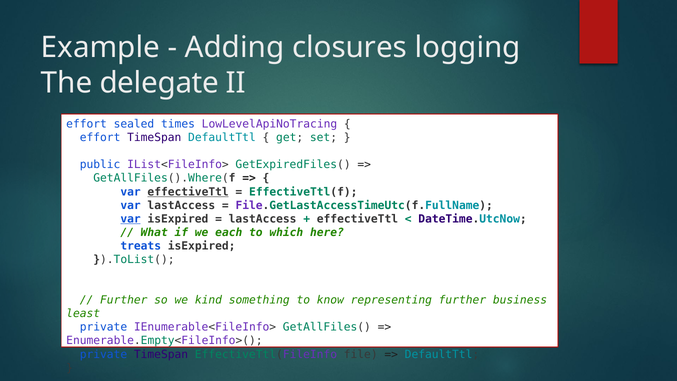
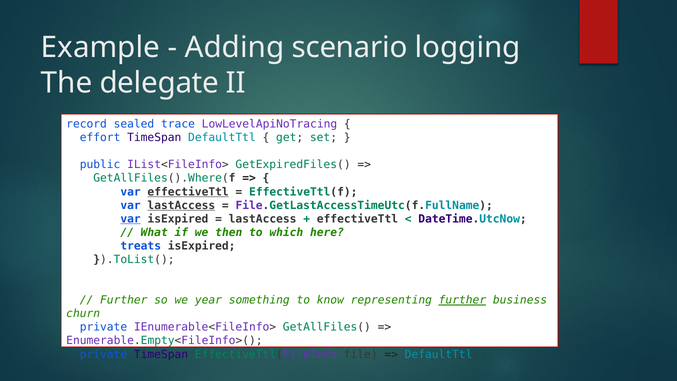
closures: closures -> scenario (350, 48)
effort: effort -> record (87, 124)
times: times -> trace (178, 124)
lastAccess underline: none -> present (181, 205)
each: each -> then (229, 232)
kind: kind -> year (208, 300)
further underline: none -> present (462, 300)
least: least -> churn (83, 314)
